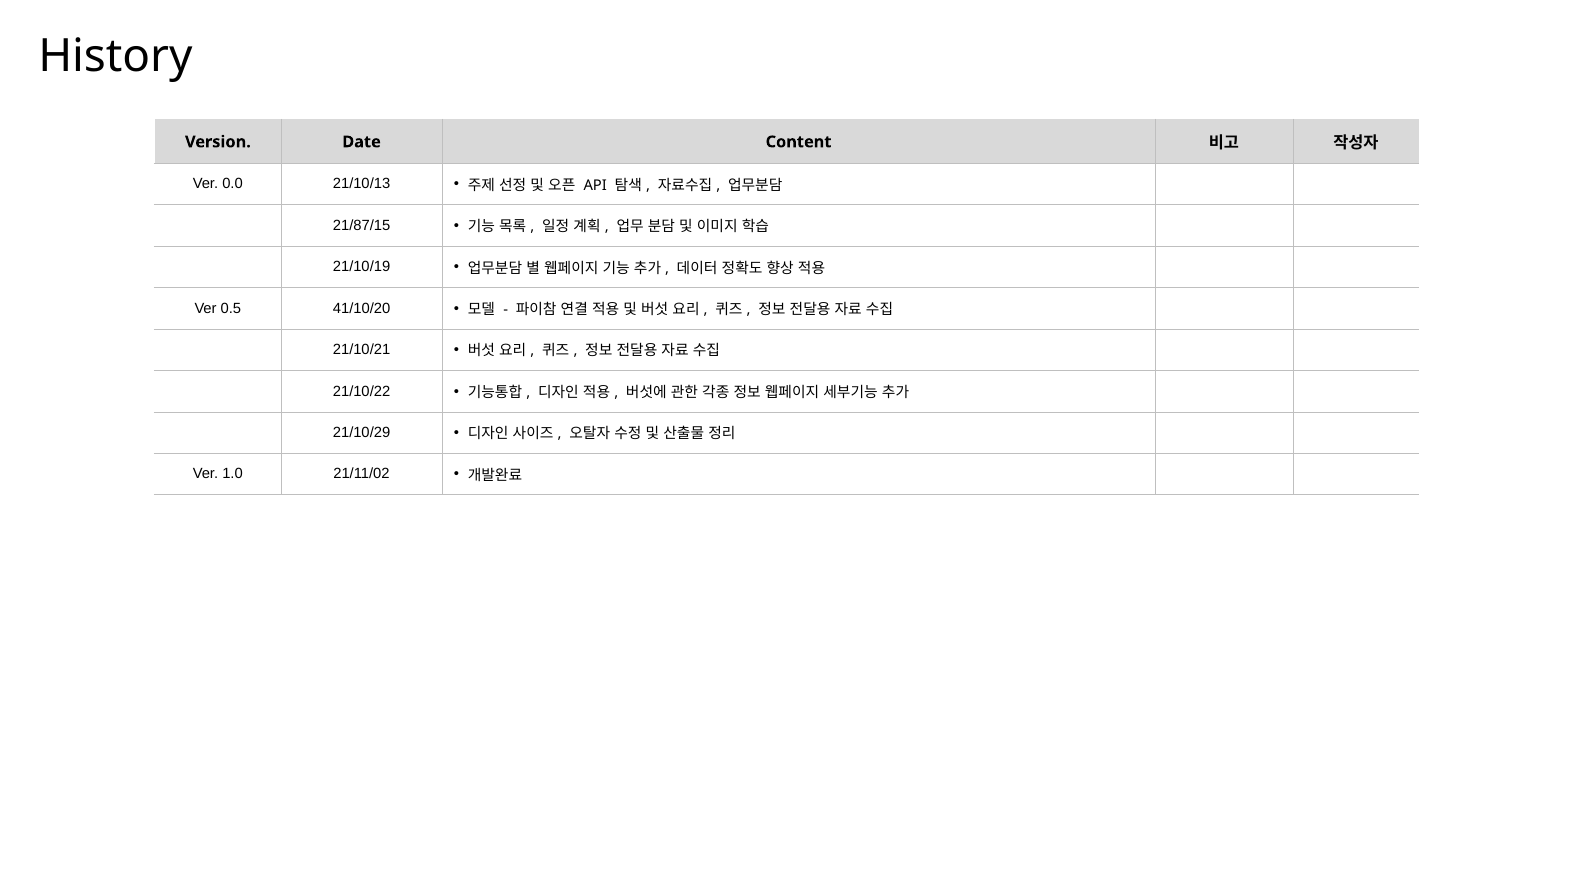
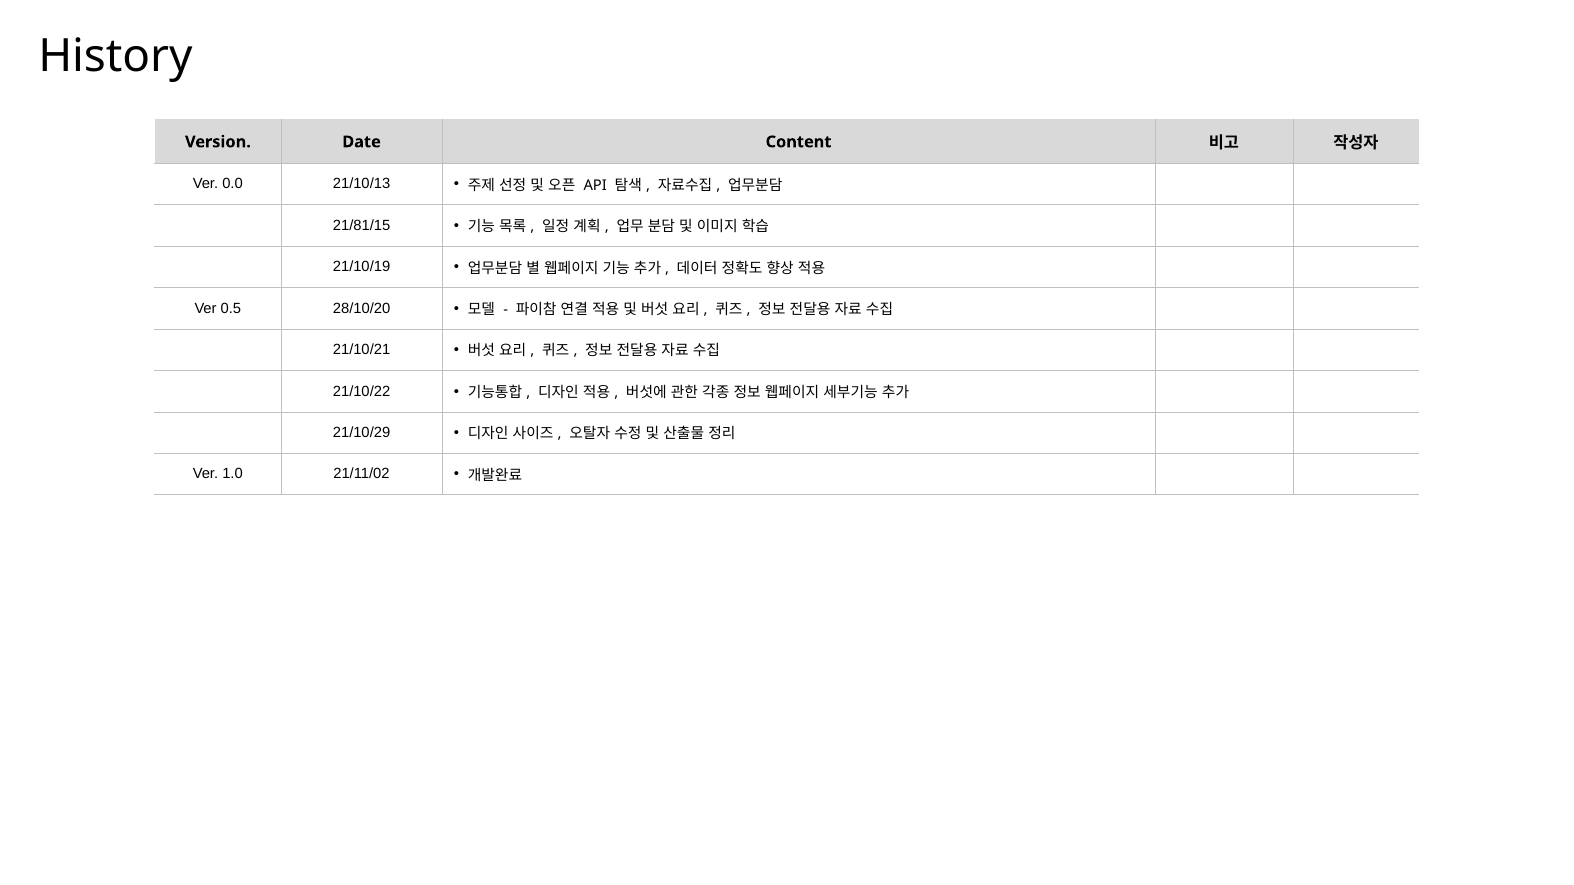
21/87/15: 21/87/15 -> 21/81/15 (362, 226)
41/10/20: 41/10/20 -> 28/10/20 (362, 308)
